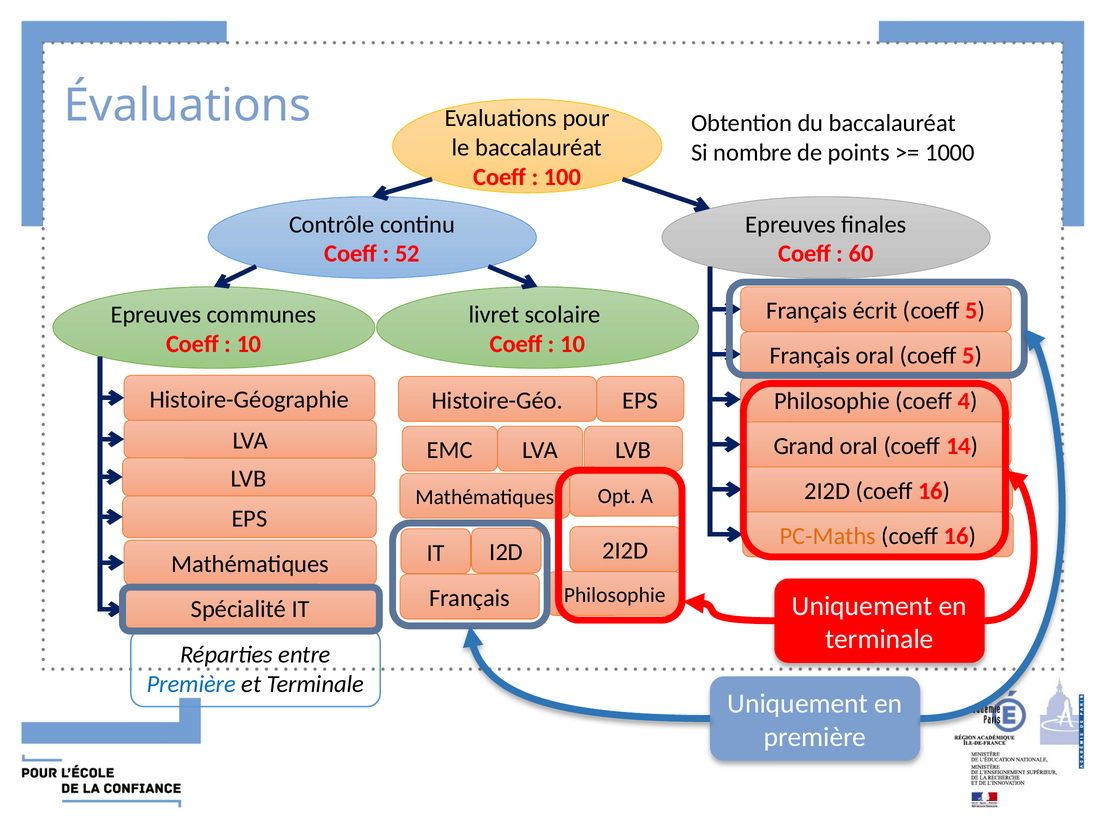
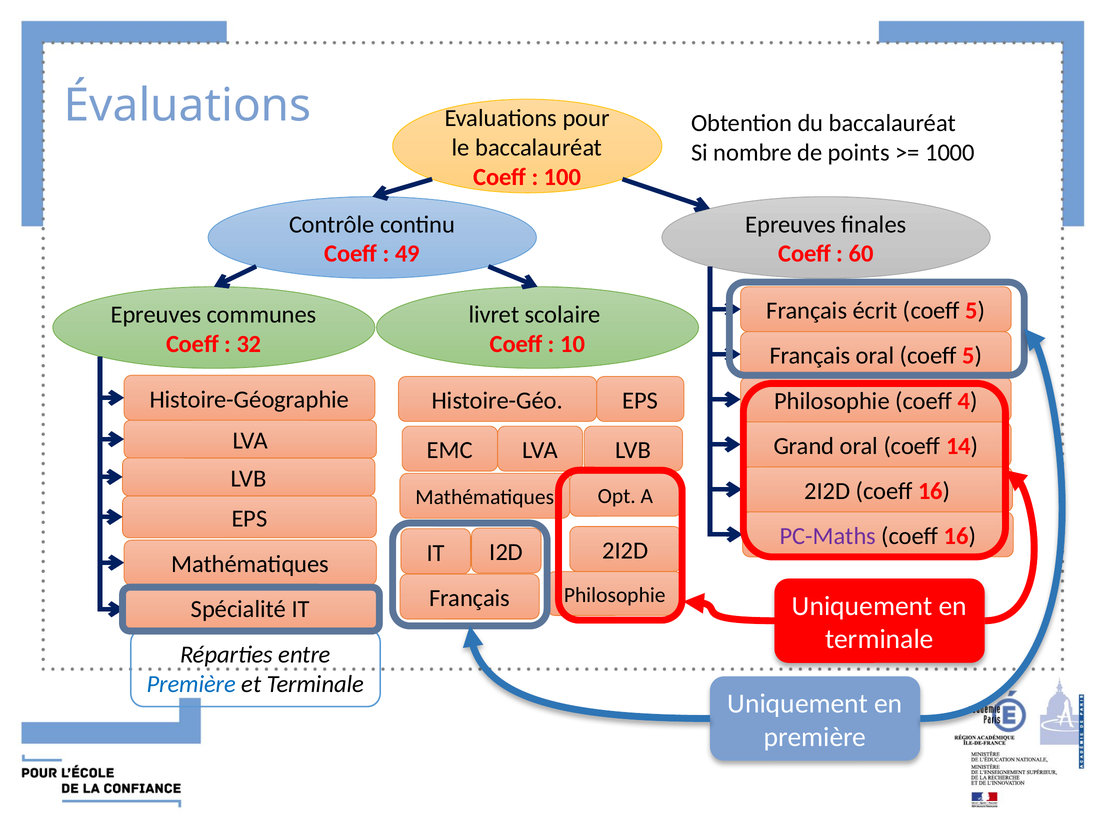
52: 52 -> 49 (407, 254)
10: 10 -> 32 (249, 344)
PC-Maths colour: orange -> purple (828, 536)
